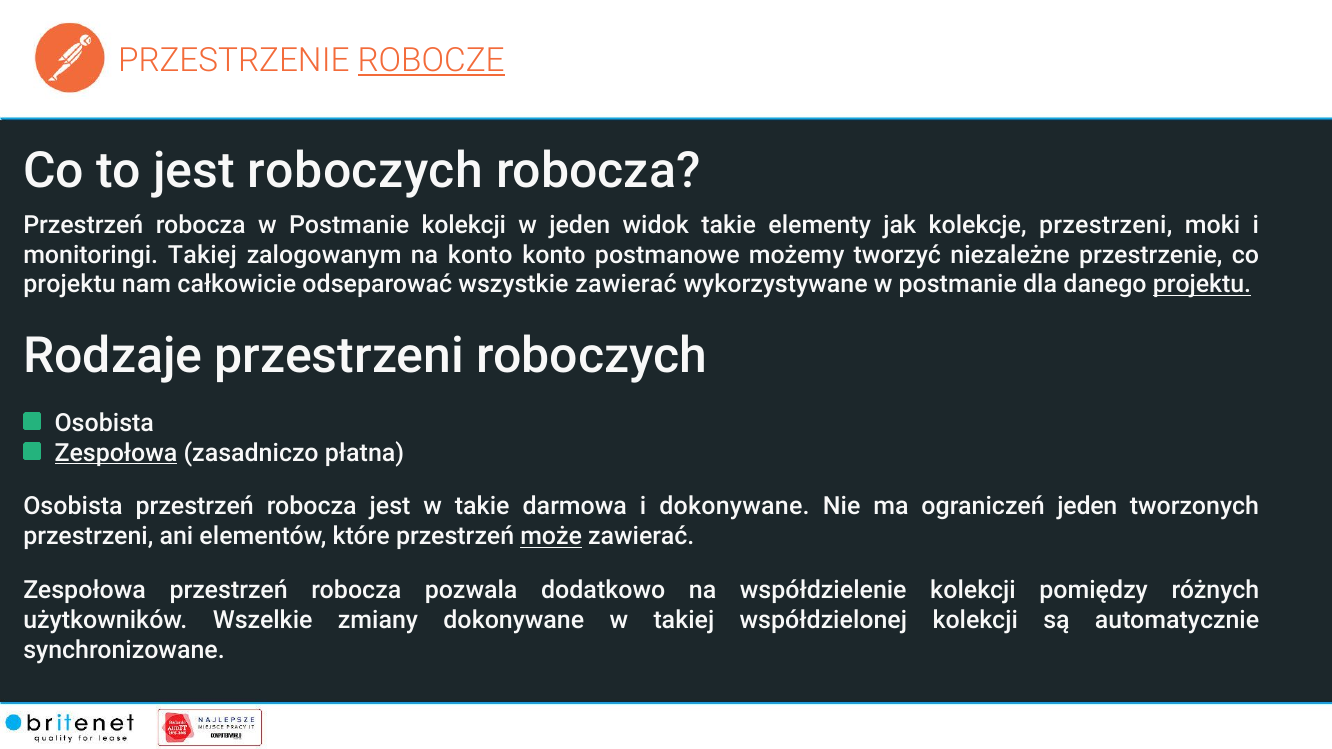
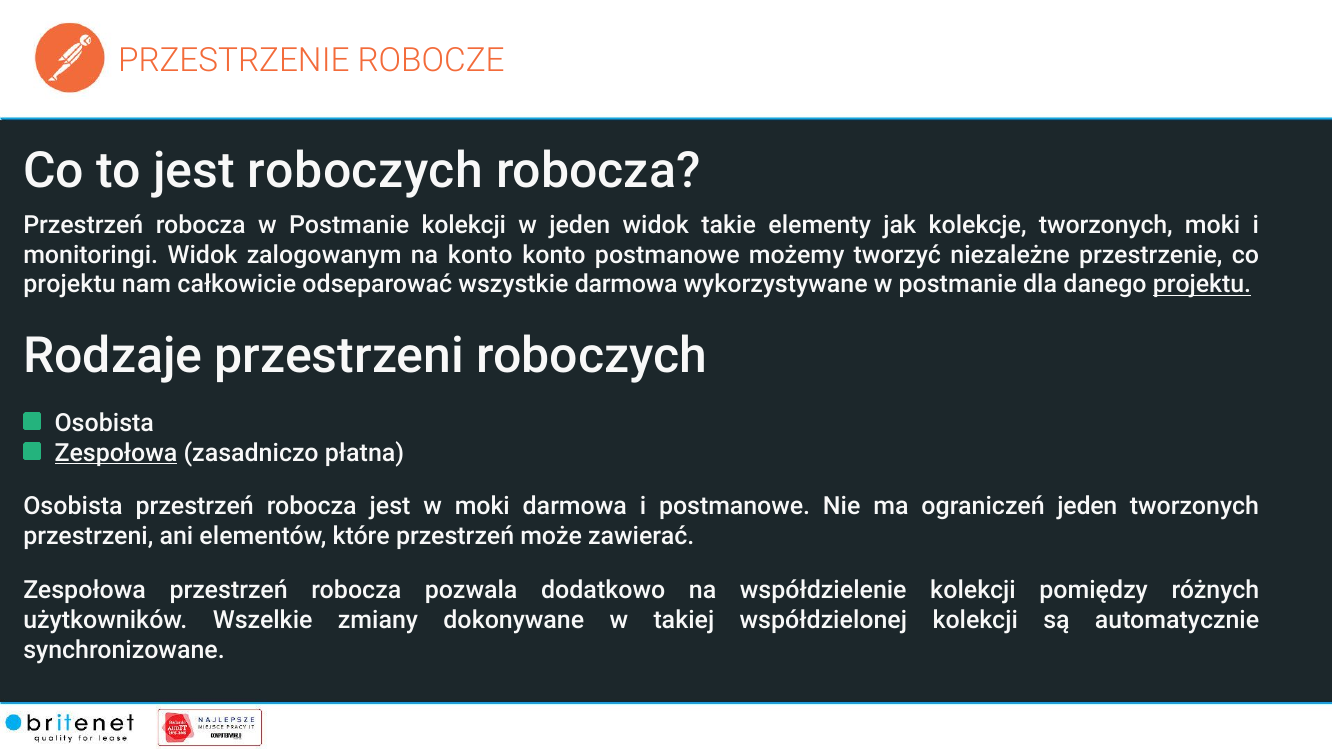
ROBOCZE underline: present -> none (431, 61)
kolekcje przestrzeni: przestrzeni -> tworzonych (1106, 225)
monitoringi Takiej: Takiej -> Widok (202, 255)
wszystkie zawierać: zawierać -> darmowa (626, 285)
w takie: takie -> moki (482, 507)
i dokonywane: dokonywane -> postmanowe (735, 507)
może underline: present -> none (551, 537)
